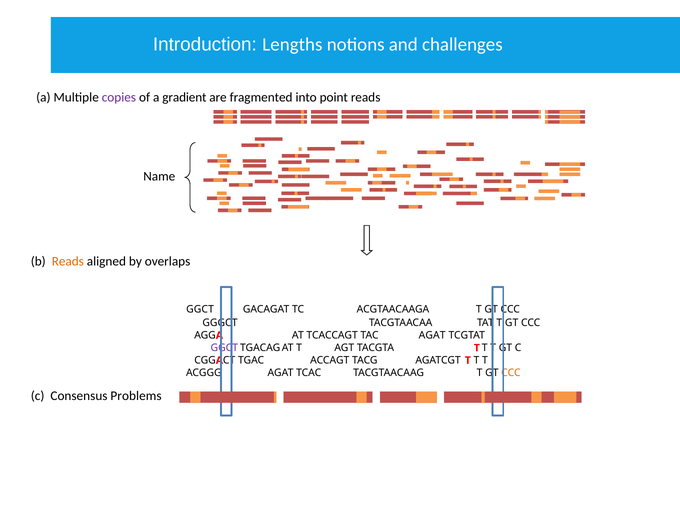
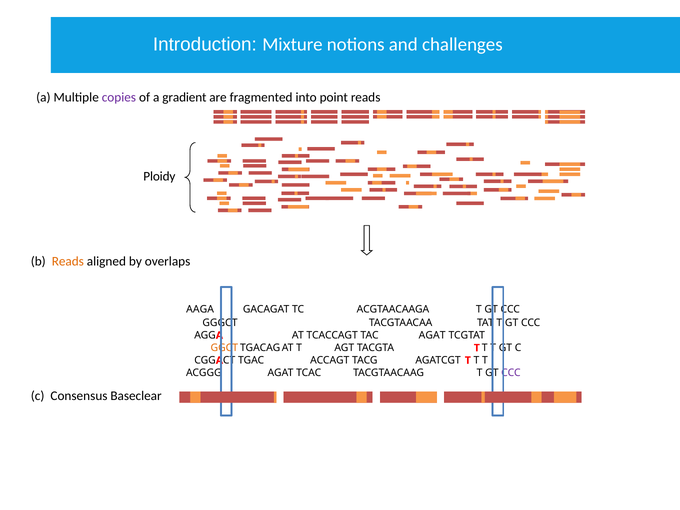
Lengths: Lengths -> Mixture (292, 44)
Name: Name -> Ploidy (159, 176)
GGCT: GGCT -> AAGA (200, 309)
GGCT colour: purple -> orange (224, 348)
CCC colour: orange -> purple (511, 373)
Problems: Problems -> Baseclear (136, 396)
